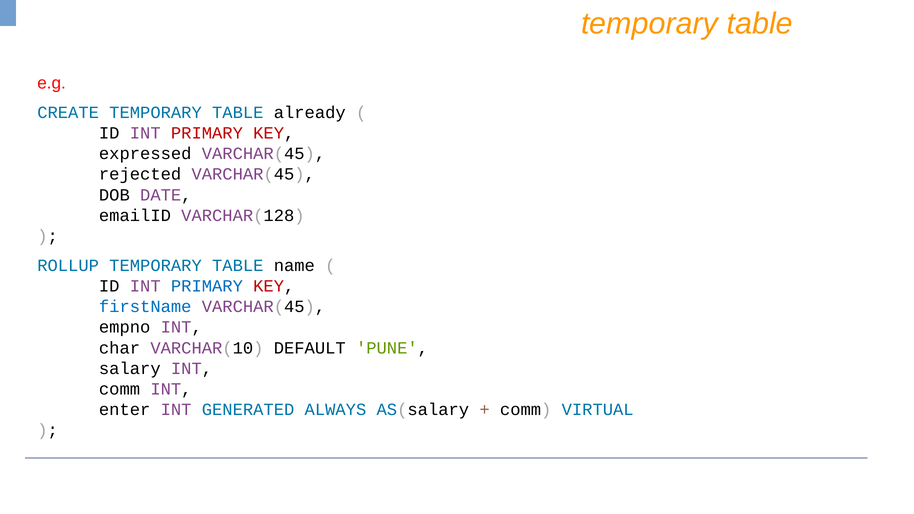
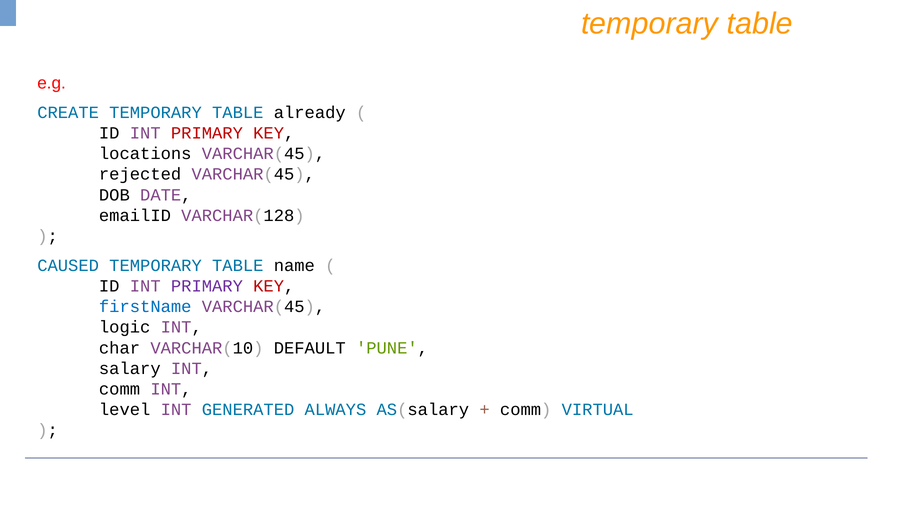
expressed: expressed -> locations (145, 154)
ROLLUP: ROLLUP -> CAUSED (68, 266)
PRIMARY colour: blue -> purple (207, 286)
empno: empno -> logic (125, 327)
enter: enter -> level (125, 410)
